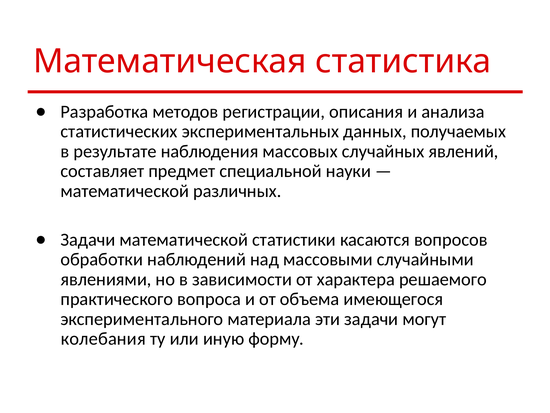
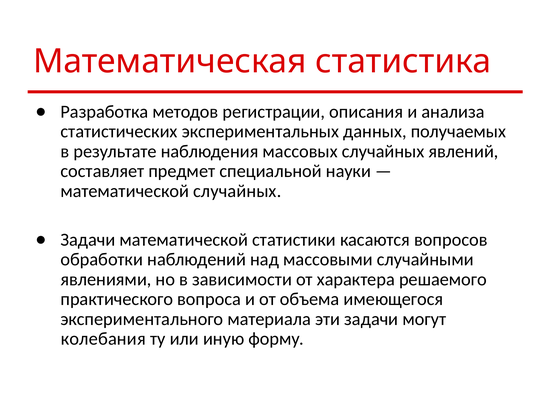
математической различных: различных -> случайных (237, 191)
